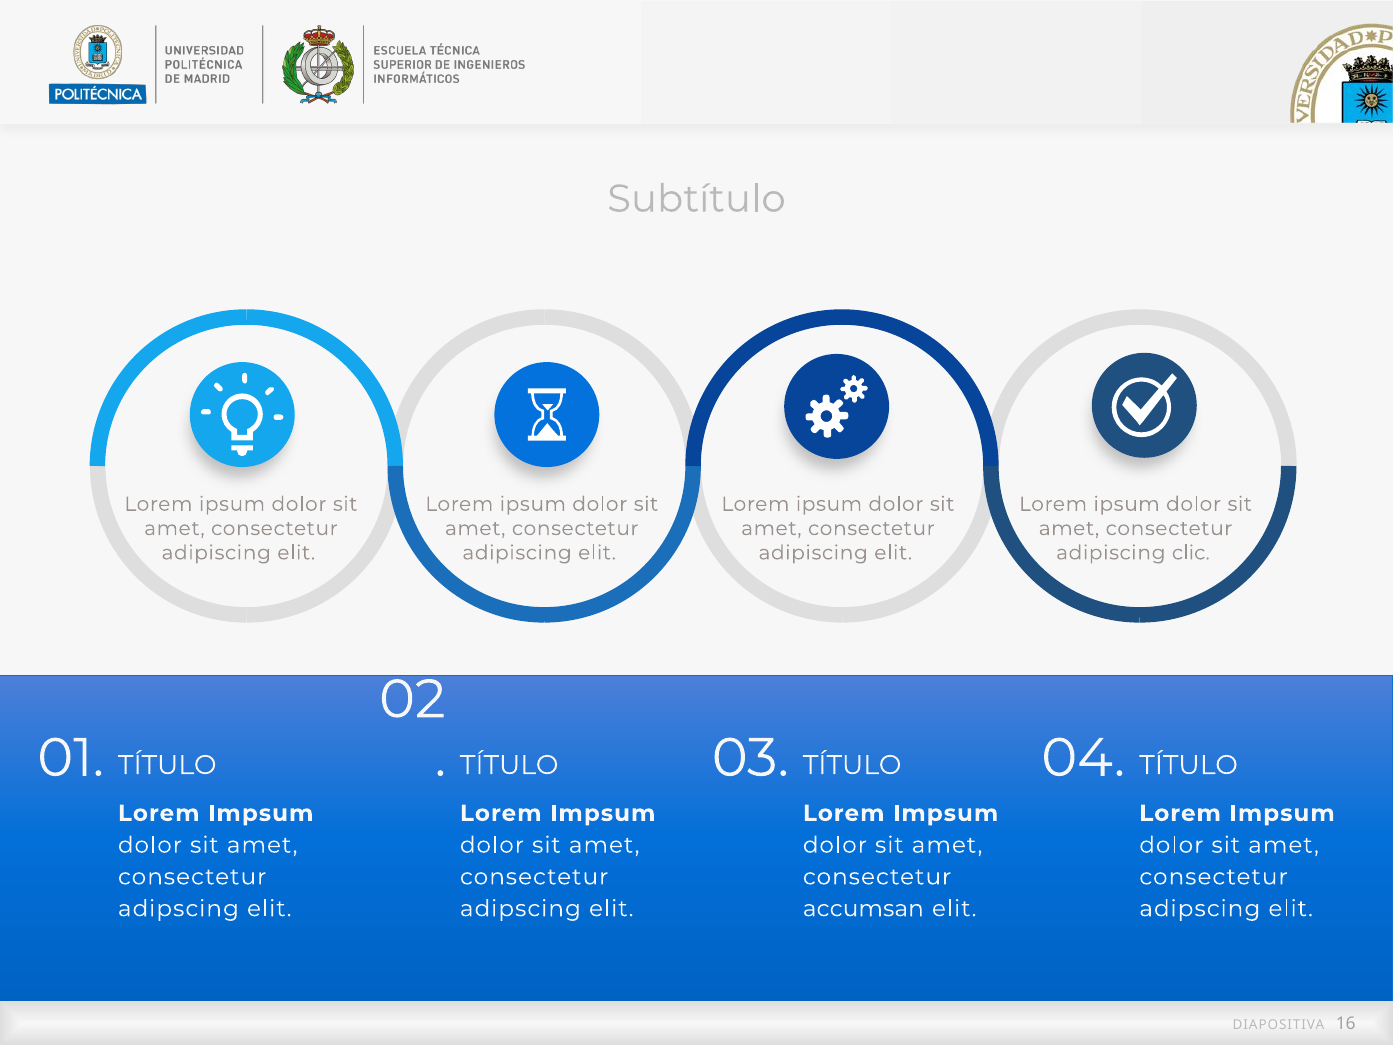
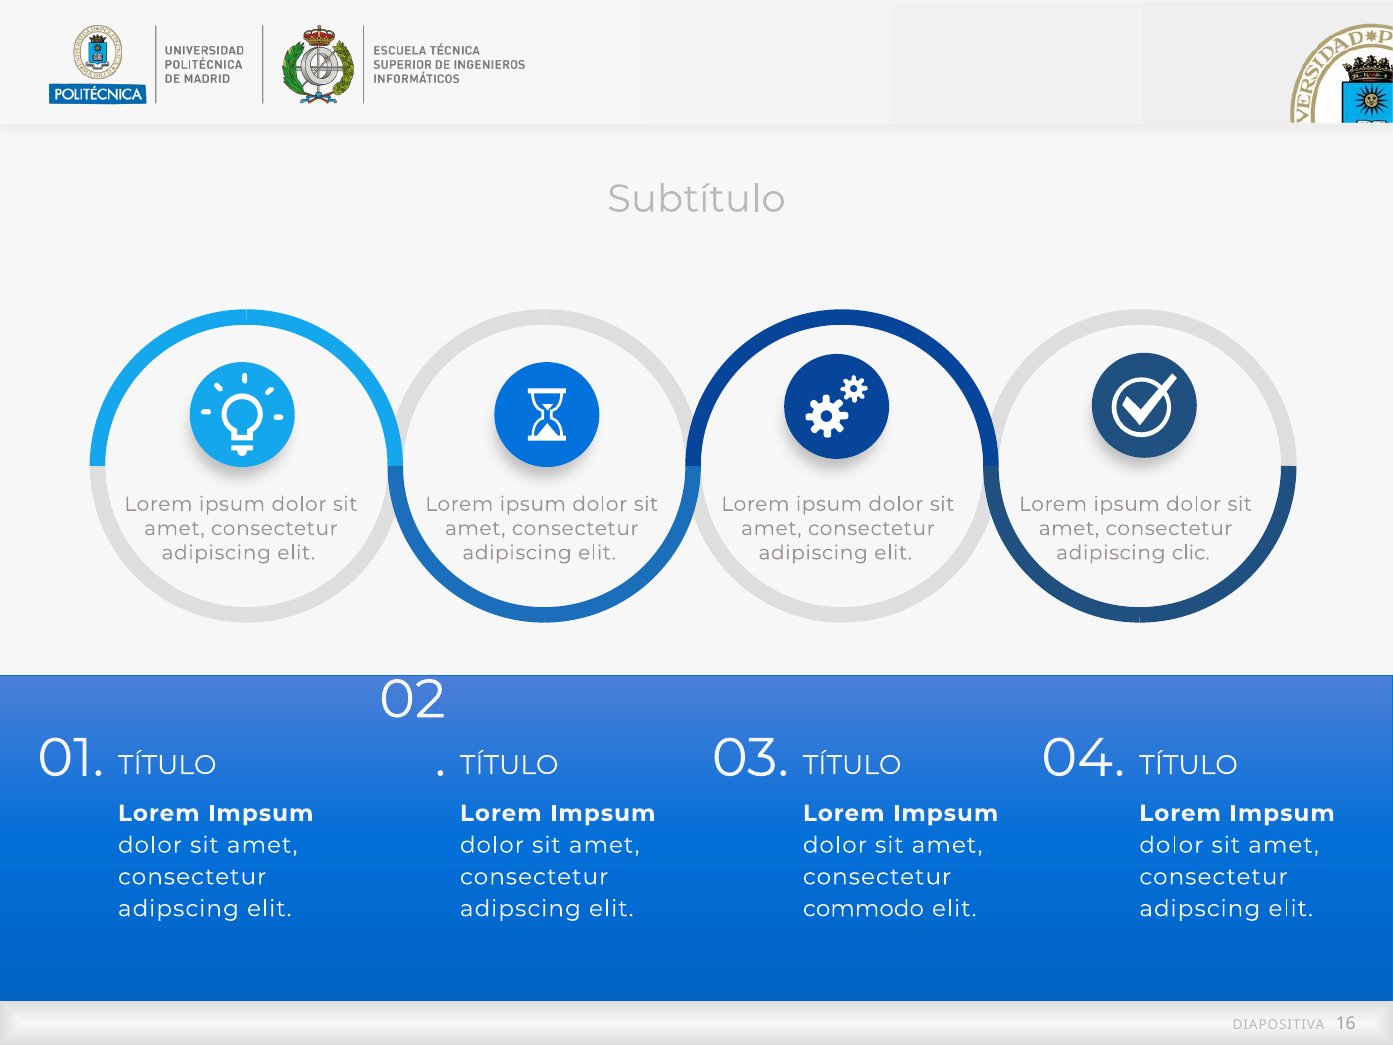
accumsan: accumsan -> commodo (863, 908)
